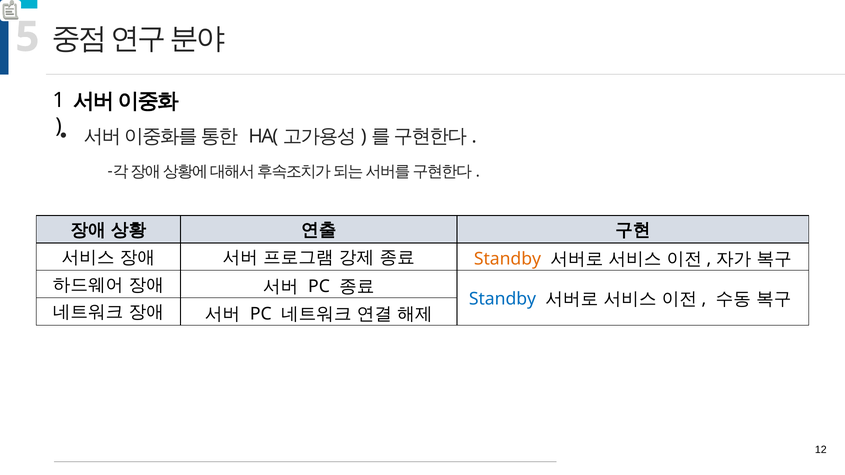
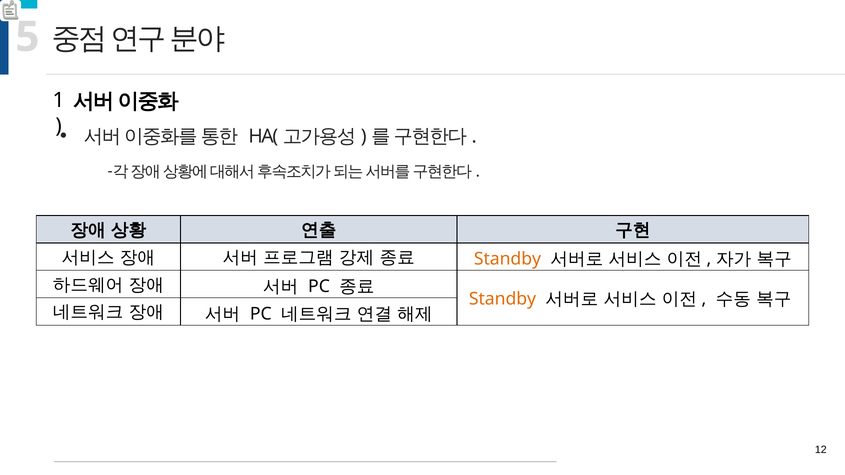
Standby colour: blue -> orange (503, 299)
